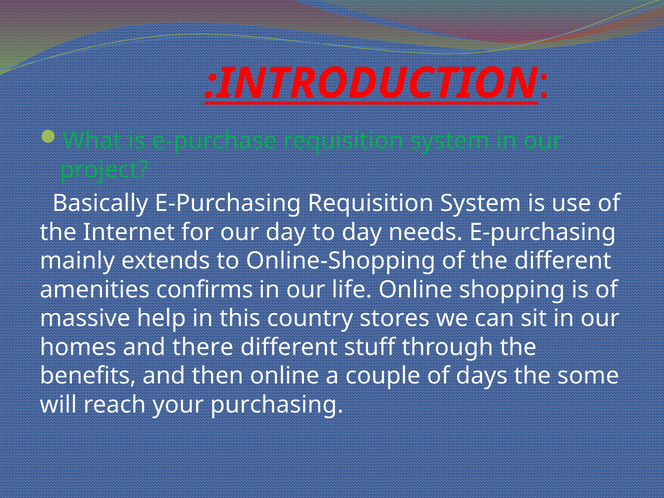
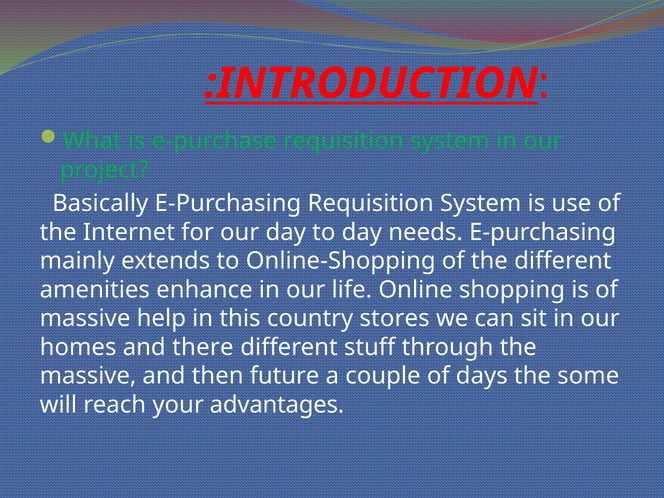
confirms: confirms -> enhance (204, 290)
benefits: benefits -> massive (88, 376)
then online: online -> future (285, 376)
purchasing: purchasing -> advantages (277, 405)
